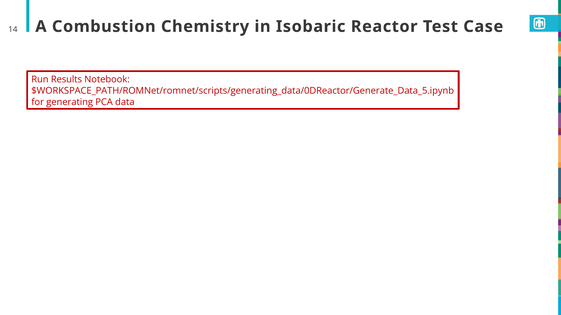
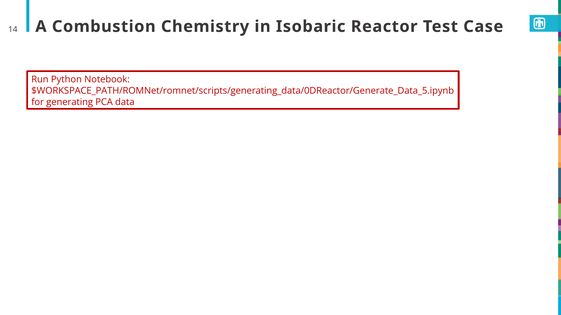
Results: Results -> Python (66, 80)
